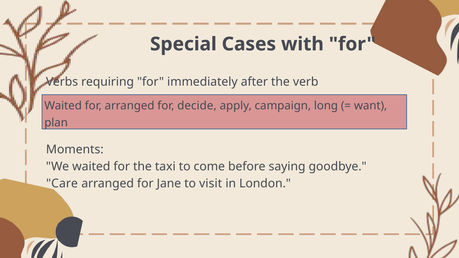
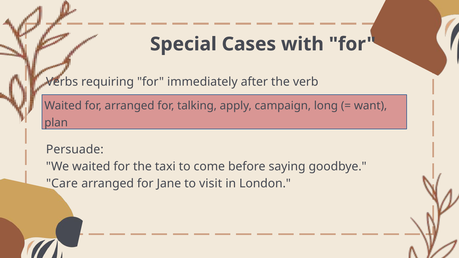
decide: decide -> talking (197, 106)
Moments: Moments -> Persuade (75, 150)
